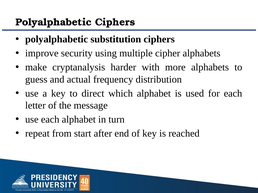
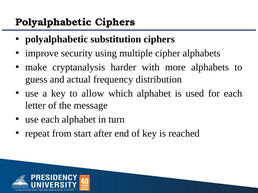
direct: direct -> allow (93, 94)
